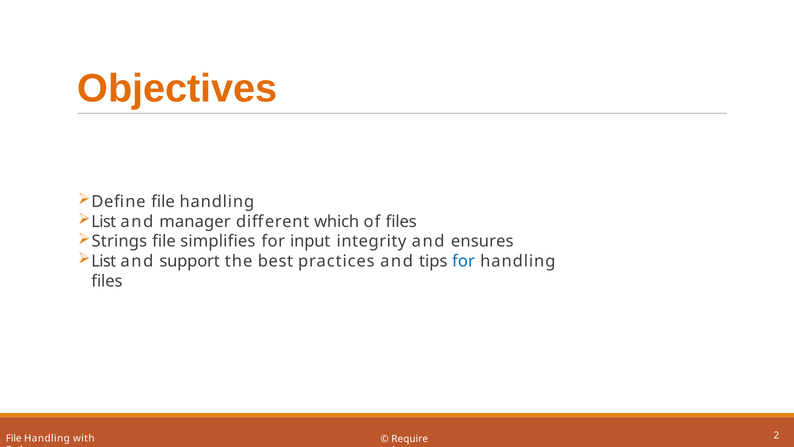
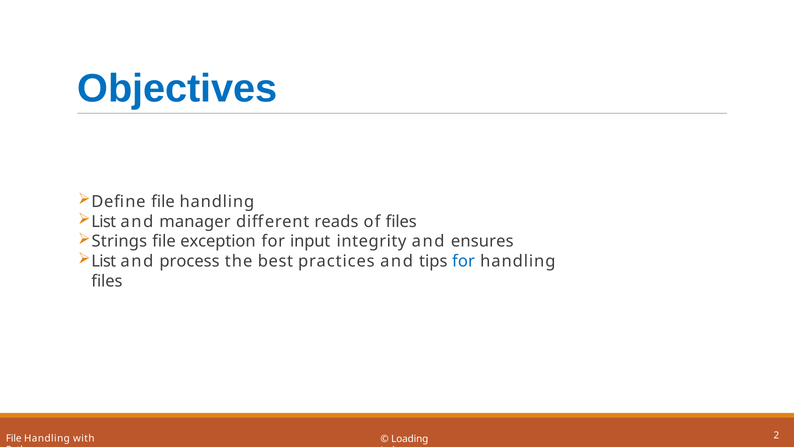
Objectives colour: orange -> blue (177, 88)
which: which -> reads (336, 221)
simplifies: simplifies -> exception (218, 241)
support: support -> process (190, 261)
Require: Require -> Loading (410, 438)
